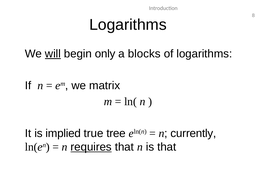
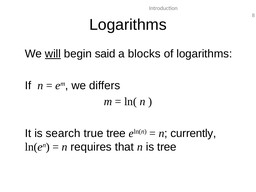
only: only -> said (105, 54)
matrix: matrix -> differs (105, 86)
implied: implied -> search (63, 133)
requires underline: present -> none (91, 147)
is that: that -> tree (167, 147)
